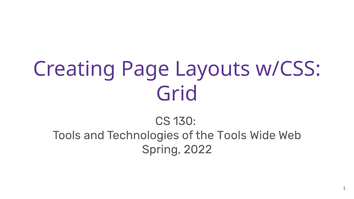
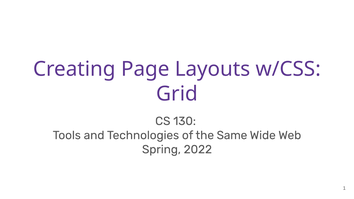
the Tools: Tools -> Same (232, 135)
